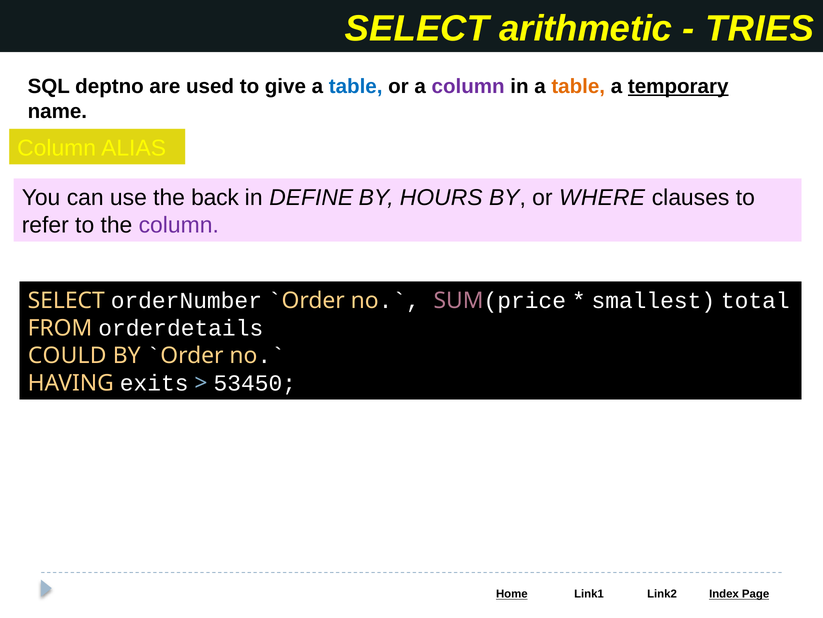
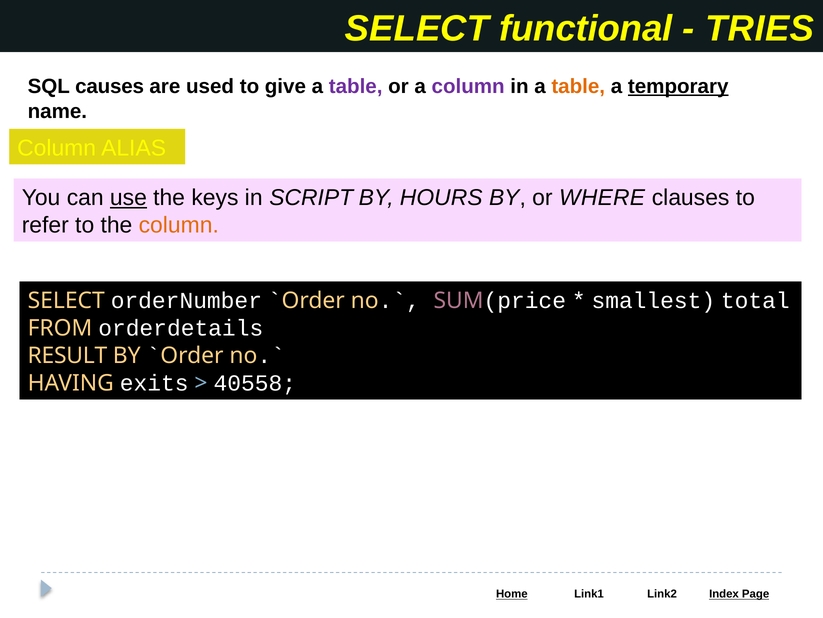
arithmetic: arithmetic -> functional (586, 29)
deptno: deptno -> causes (110, 86)
table colour: blue -> purple (356, 86)
use underline: none -> present (128, 198)
back: back -> keys (215, 198)
DEFINE: DEFINE -> SCRIPT (311, 198)
column colour: purple -> orange (179, 225)
COULD: COULD -> RESULT (67, 355)
53450: 53450 -> 40558 (255, 383)
